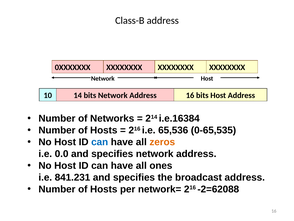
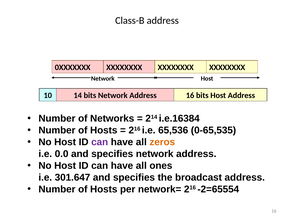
can colour: blue -> purple (100, 142)
841.231: 841.231 -> 301.647 (72, 177)
-2=62088: -2=62088 -> -2=65554 (218, 189)
